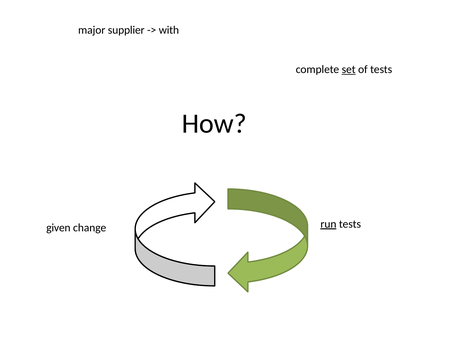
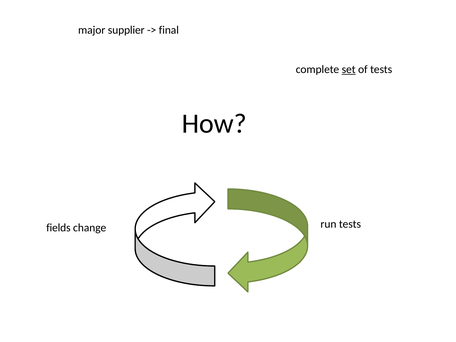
with: with -> final (169, 30)
run underline: present -> none (328, 224)
given: given -> fields (58, 228)
